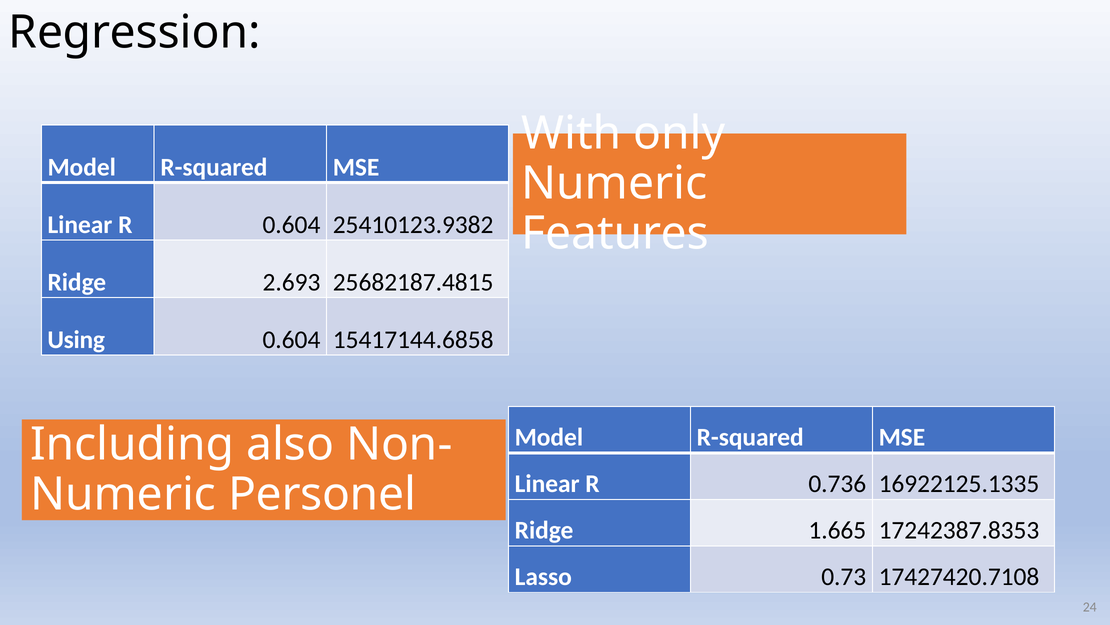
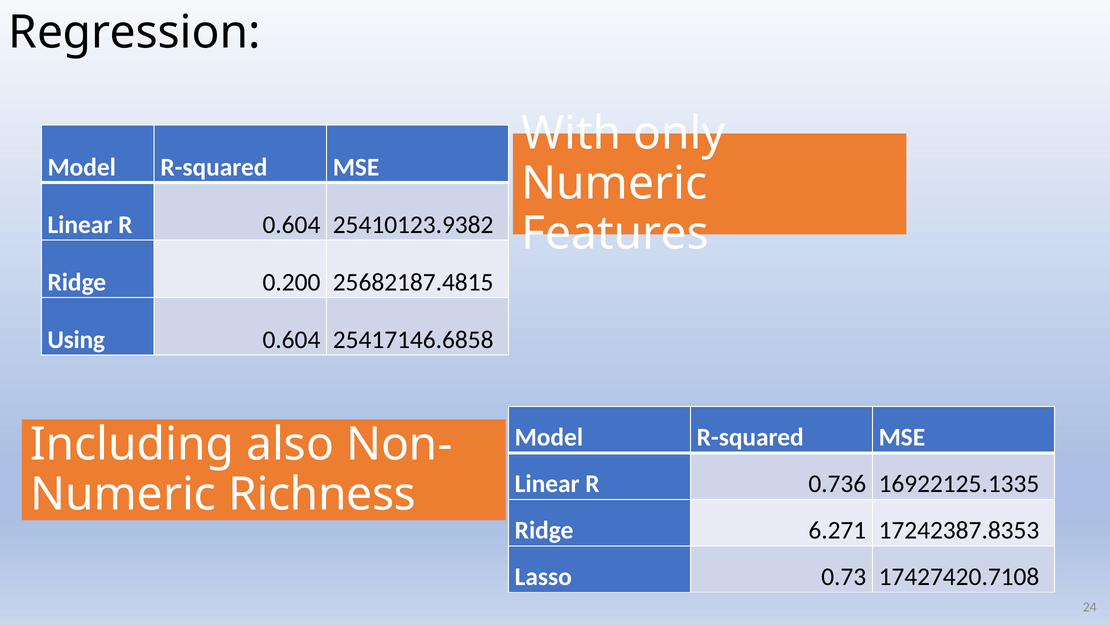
2.693: 2.693 -> 0.200 (291, 282)
15417144.6858: 15417144.6858 -> 25417146.6858 (413, 340)
Personel: Personel -> Richness (322, 494)
1.665: 1.665 -> 6.271 (837, 530)
